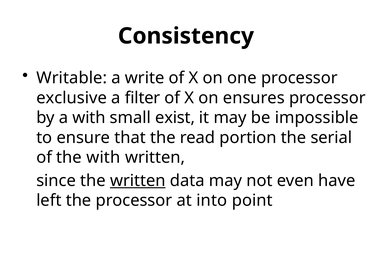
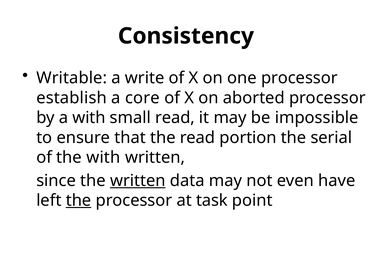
exclusive: exclusive -> establish (72, 98)
filter: filter -> core (142, 98)
ensures: ensures -> aborted (254, 98)
small exist: exist -> read (175, 118)
the underline: none -> present (79, 200)
into: into -> task (212, 200)
